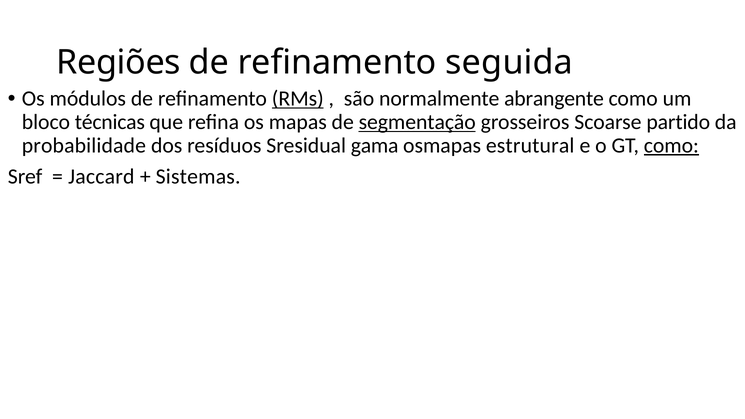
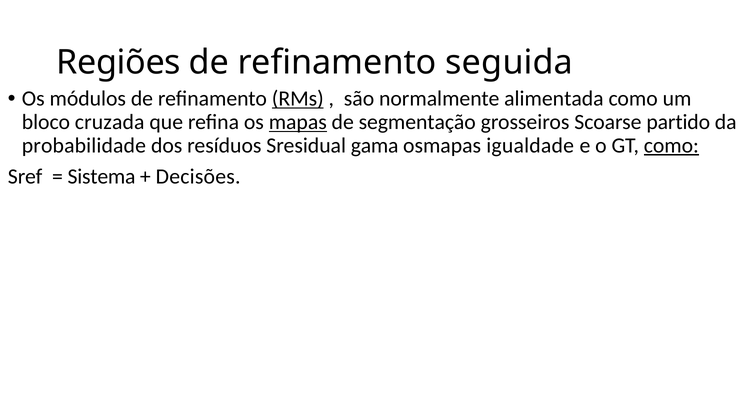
abrangente: abrangente -> alimentada (554, 99)
técnicas: técnicas -> cruzada (110, 122)
mapas underline: none -> present (298, 122)
segmentação underline: present -> none (417, 122)
estrutural: estrutural -> igualdade (530, 146)
Jaccard: Jaccard -> Sistema (102, 177)
Sistemas: Sistemas -> Decisões (198, 177)
